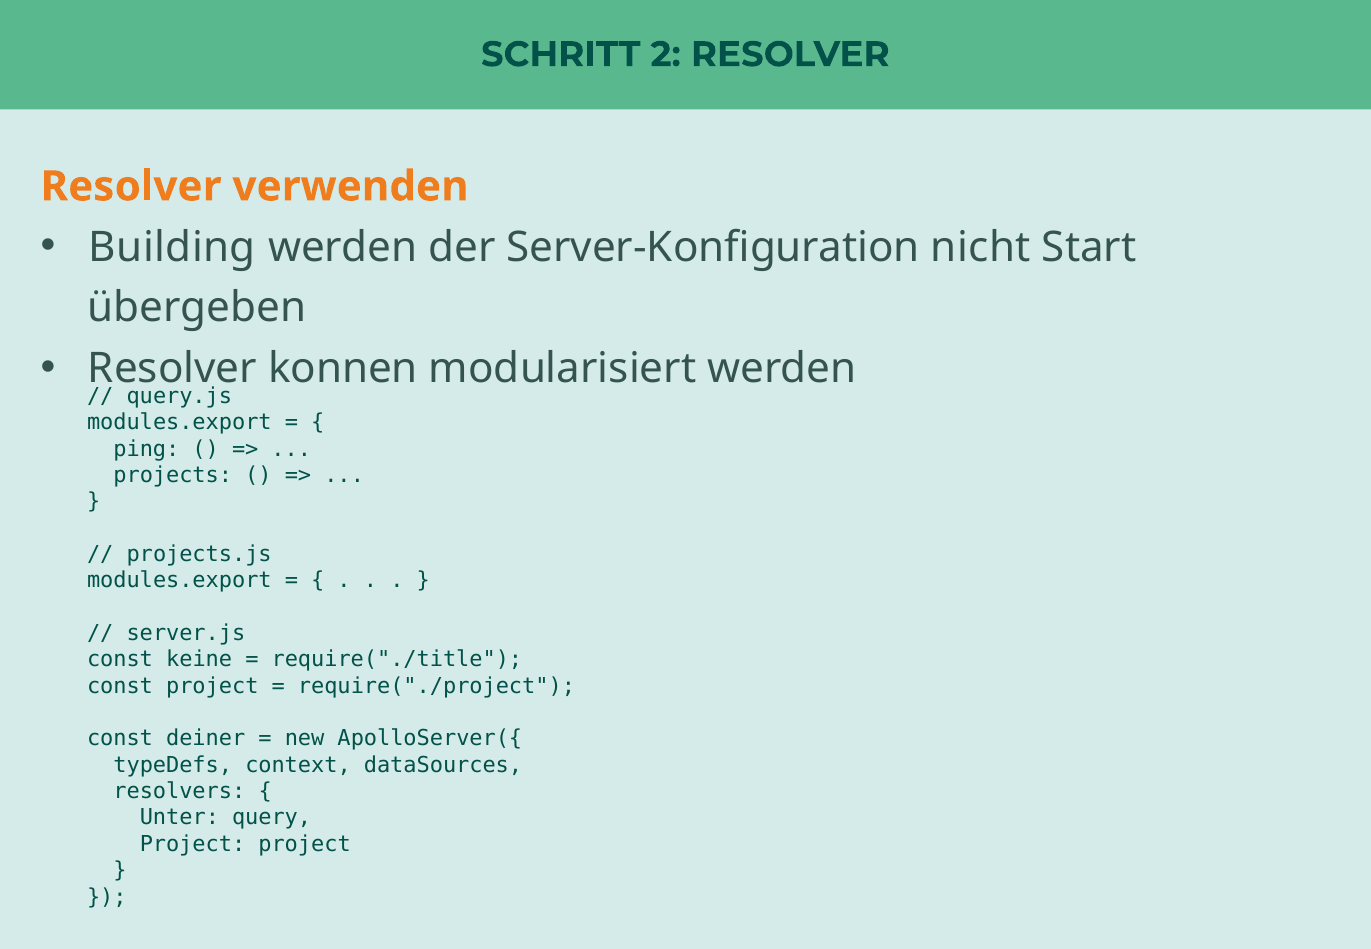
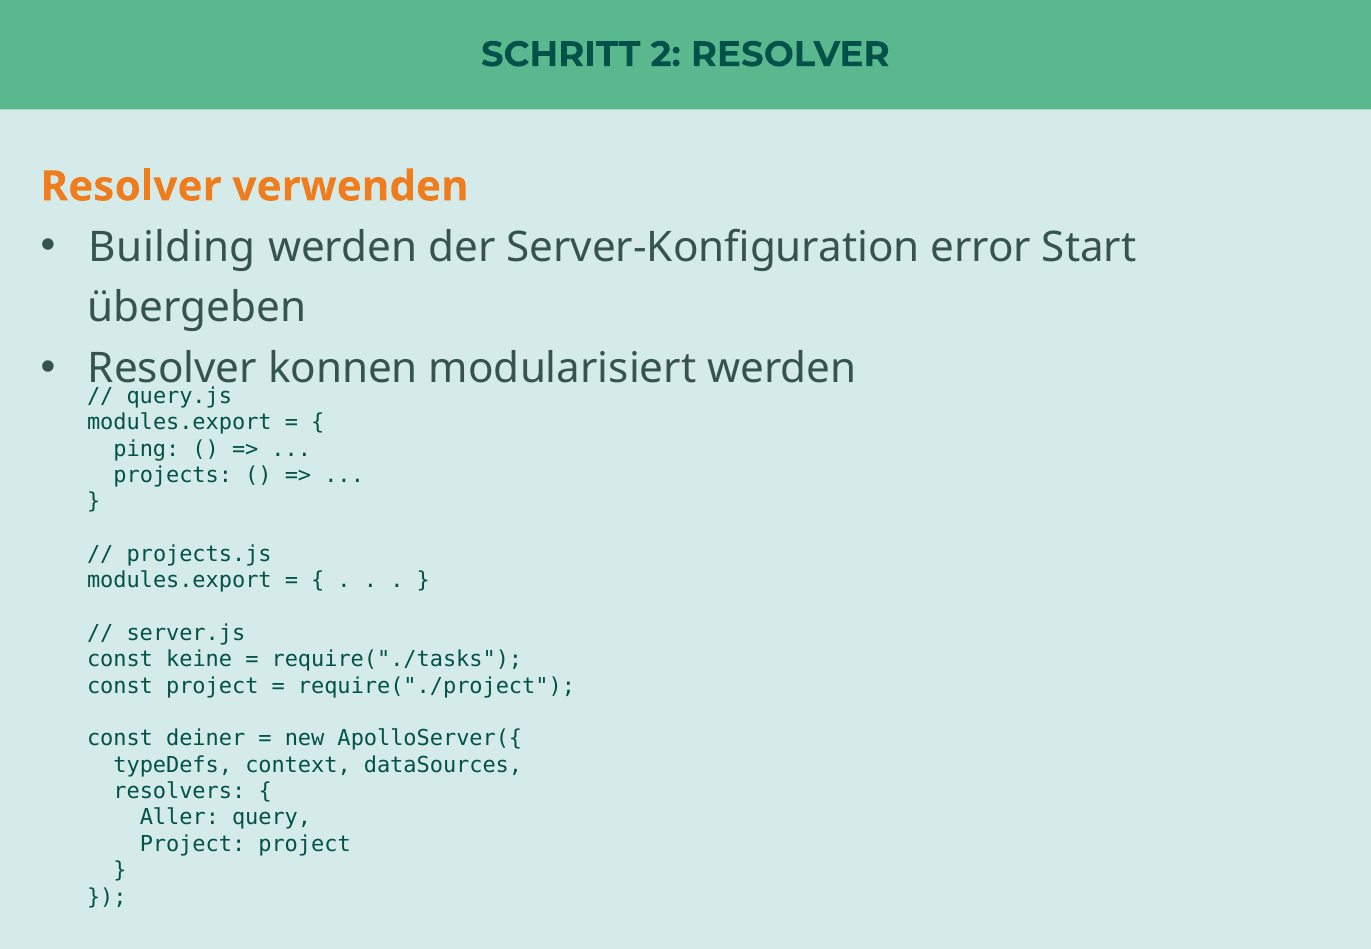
nicht: nicht -> error (981, 247)
require("./title: require("./title -> require("./tasks (397, 660)
Unter: Unter -> Aller (179, 818)
